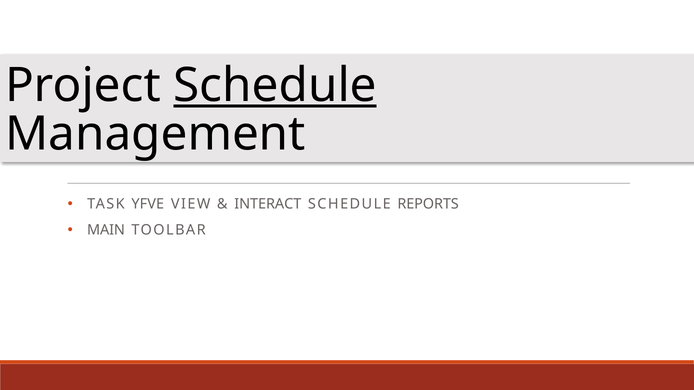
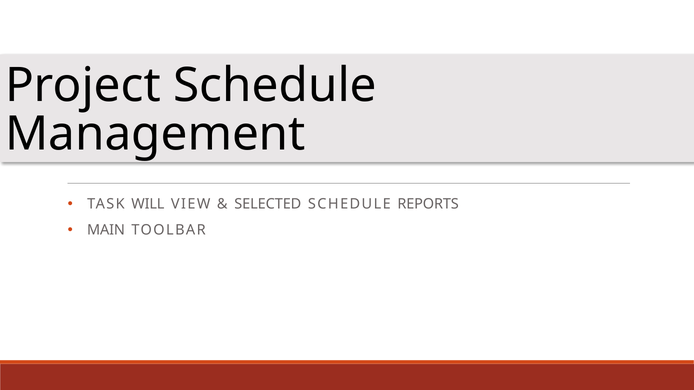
Schedule underline: present -> none (275, 86)
YFVE: YFVE -> WILL (148, 204)
INTERACT: INTERACT -> SELECTED (268, 204)
